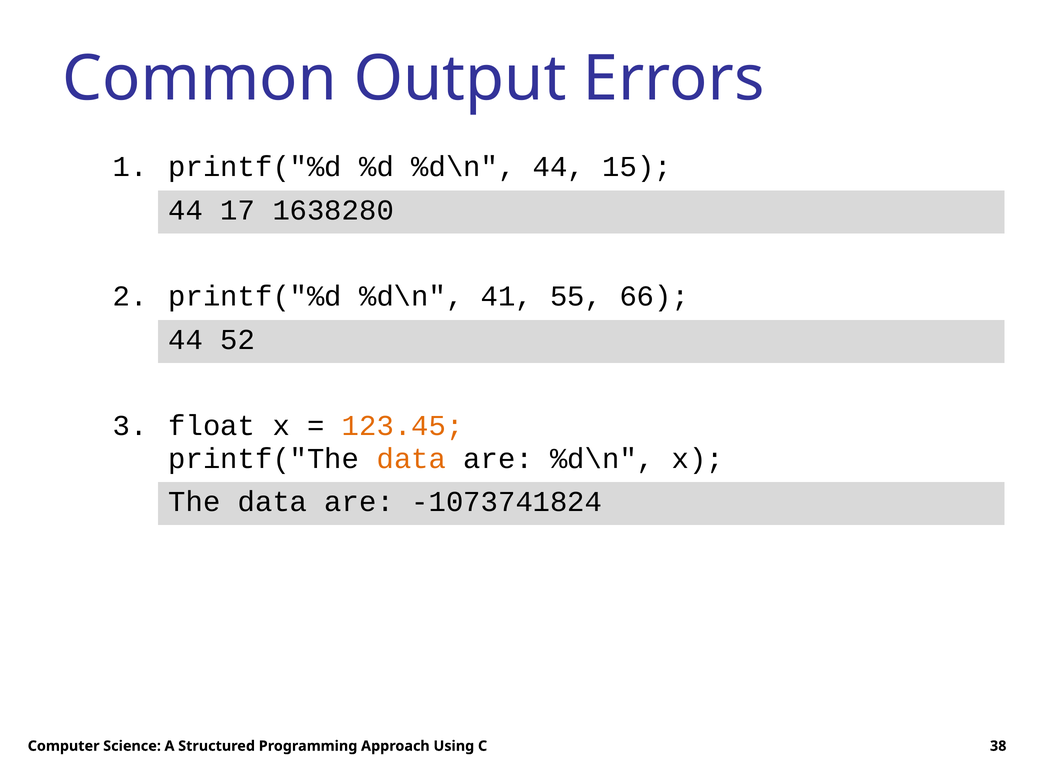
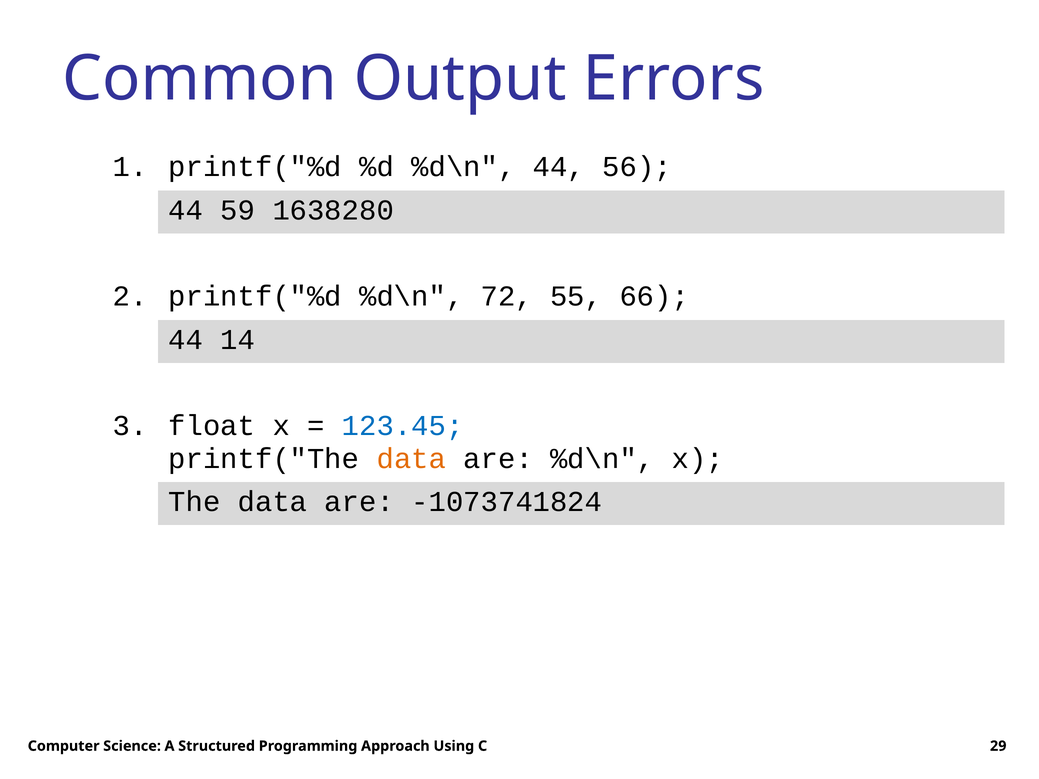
15: 15 -> 56 (637, 167)
17: 17 -> 59 (238, 210)
41: 41 -> 72 (507, 296)
52: 52 -> 14 (238, 340)
123.45 colour: orange -> blue (403, 426)
38: 38 -> 29 (998, 746)
